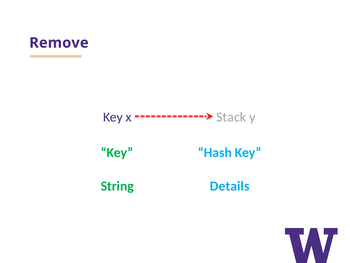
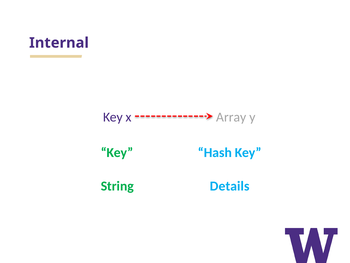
Remove: Remove -> Internal (59, 43)
Stack: Stack -> Array (231, 117)
